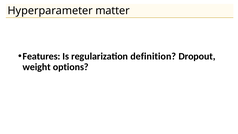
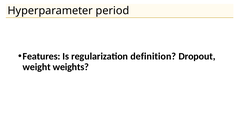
matter: matter -> period (112, 11)
options: options -> weights (71, 67)
